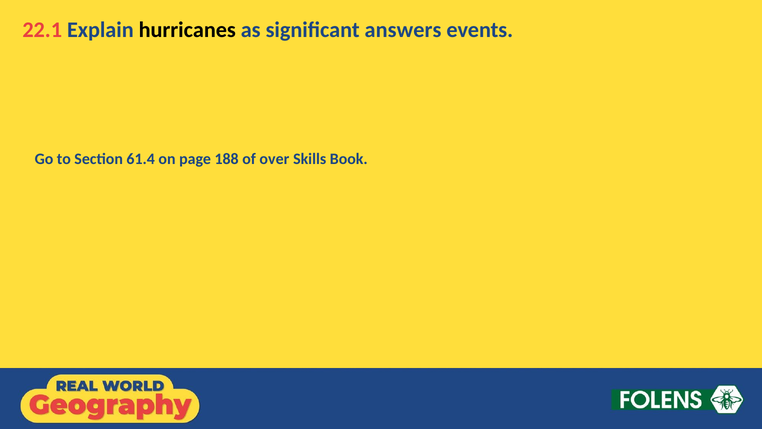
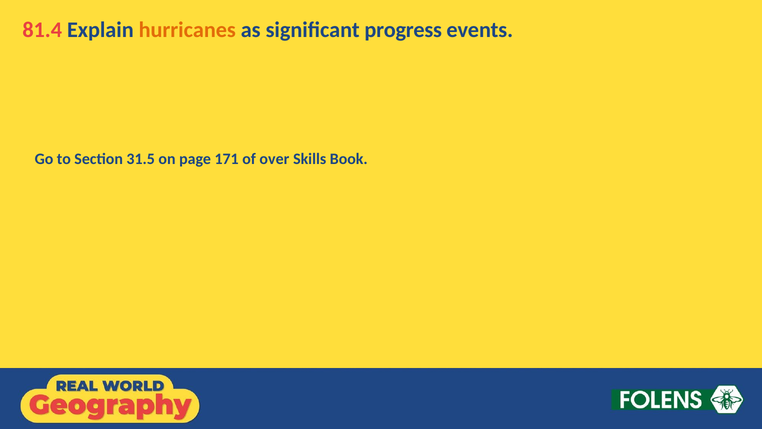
22.1: 22.1 -> 81.4 (42, 30)
hurricanes colour: black -> orange (187, 30)
answers: answers -> progress (403, 30)
61.4: 61.4 -> 31.5 (141, 159)
188: 188 -> 171 (227, 159)
